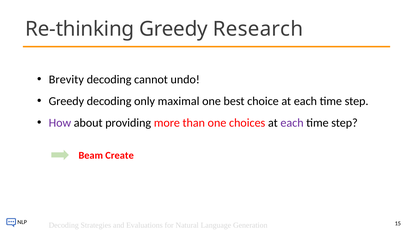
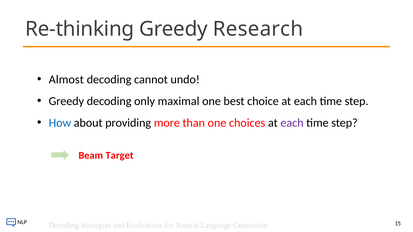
Brevity: Brevity -> Almost (66, 80)
How colour: purple -> blue (60, 123)
Create: Create -> Target (120, 156)
